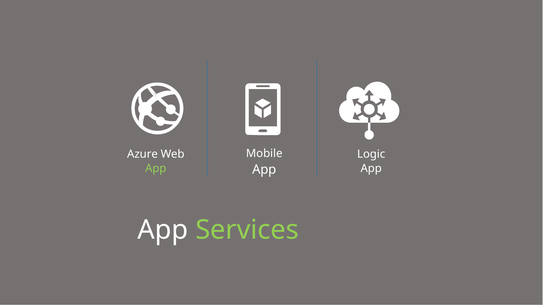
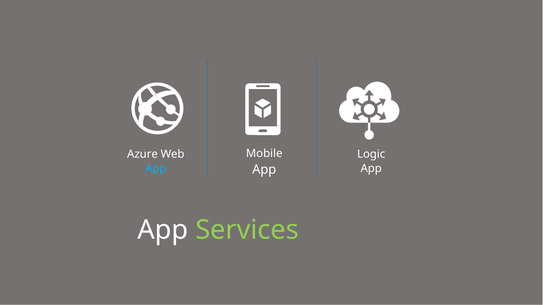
App colour: light green -> light blue (156, 169)
